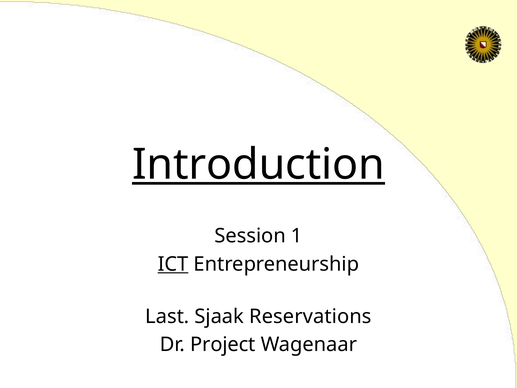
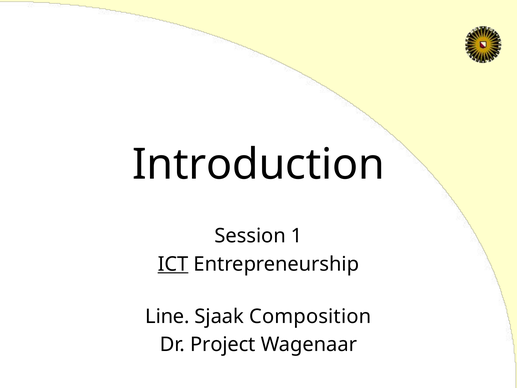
Introduction underline: present -> none (258, 165)
Last: Last -> Line (167, 316)
Reservations: Reservations -> Composition (310, 316)
